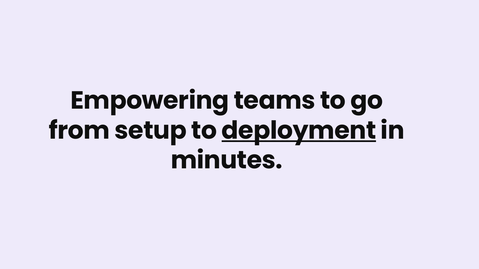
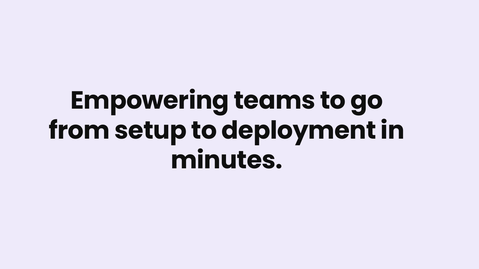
deployment underline: present -> none (299, 131)
